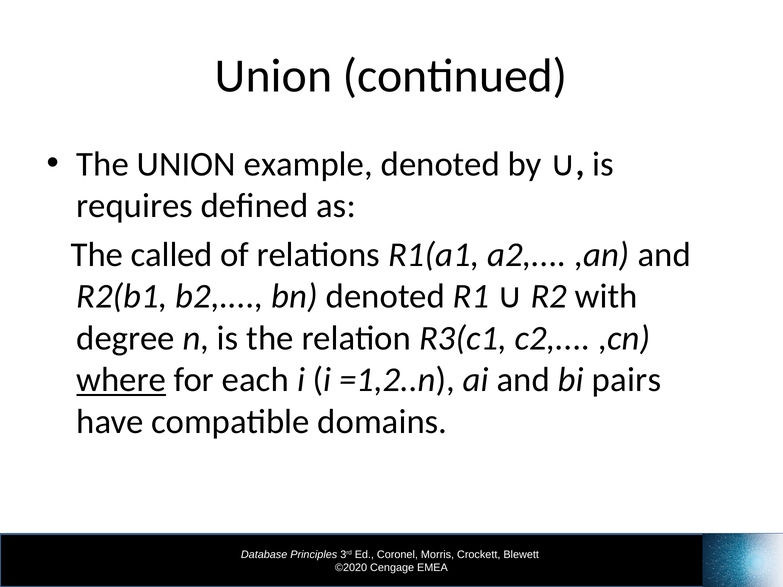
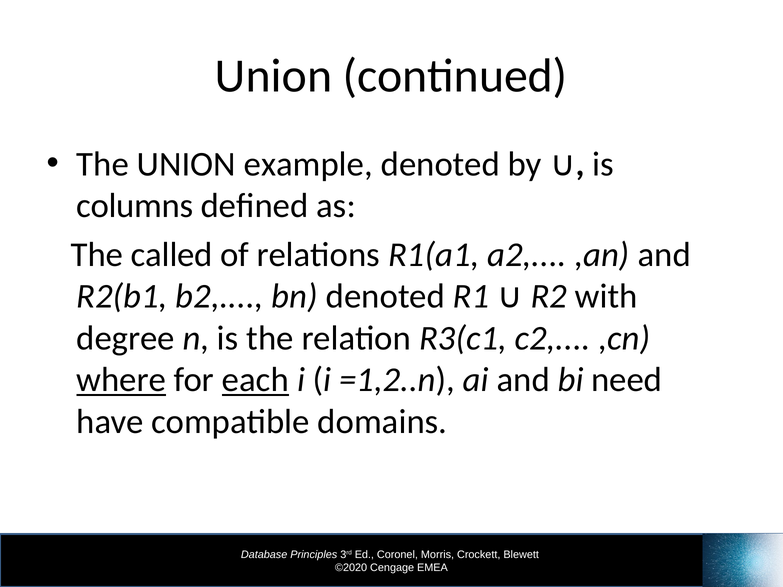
requires: requires -> columns (135, 206)
each underline: none -> present (255, 380)
pairs: pairs -> need (627, 380)
